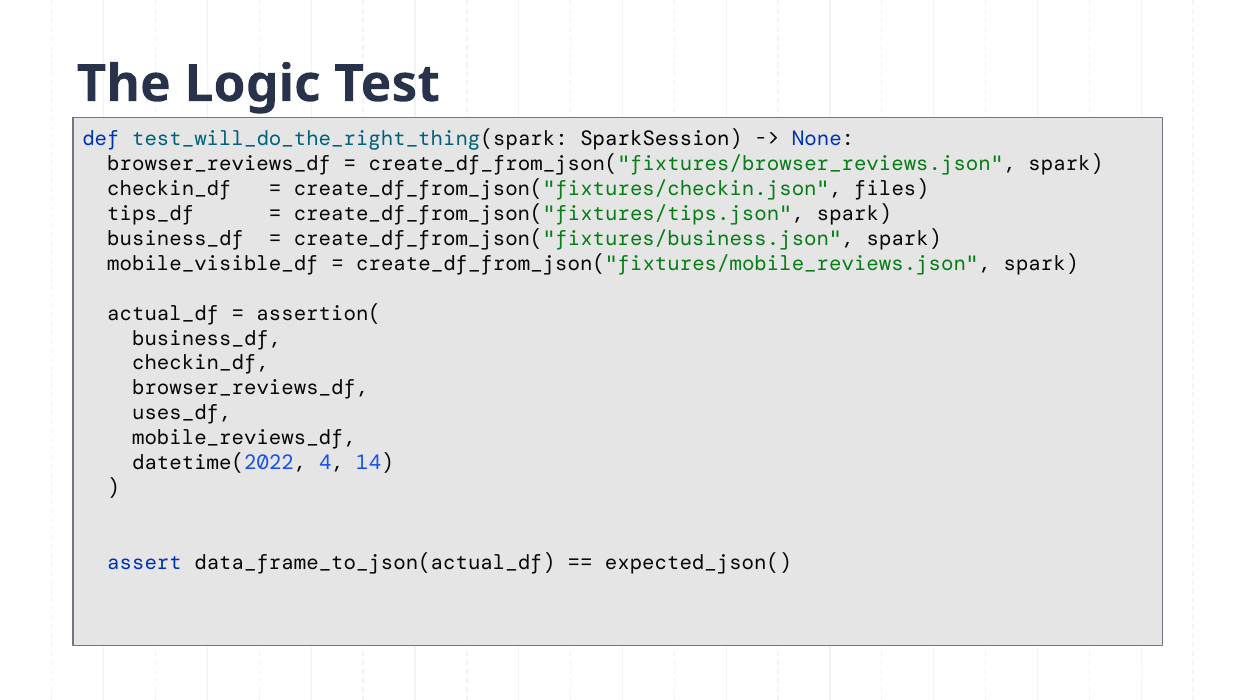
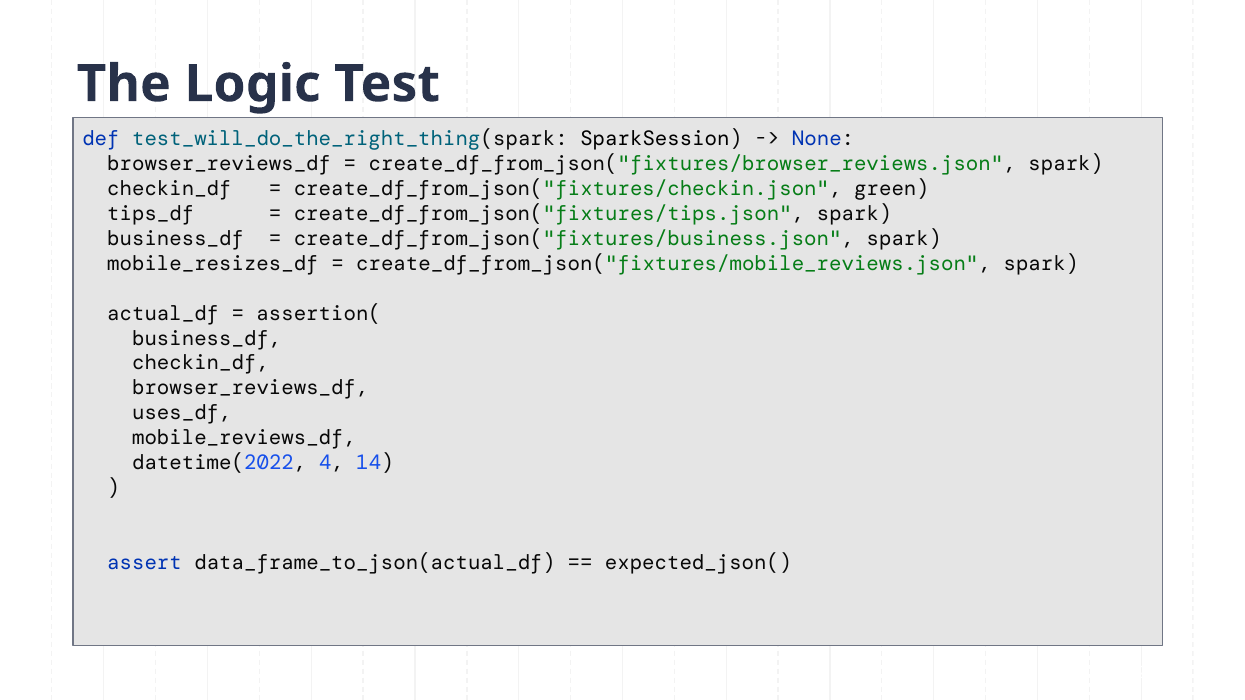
files: files -> green (892, 189)
mobile_visible_df: mobile_visible_df -> mobile_resizes_df (213, 264)
